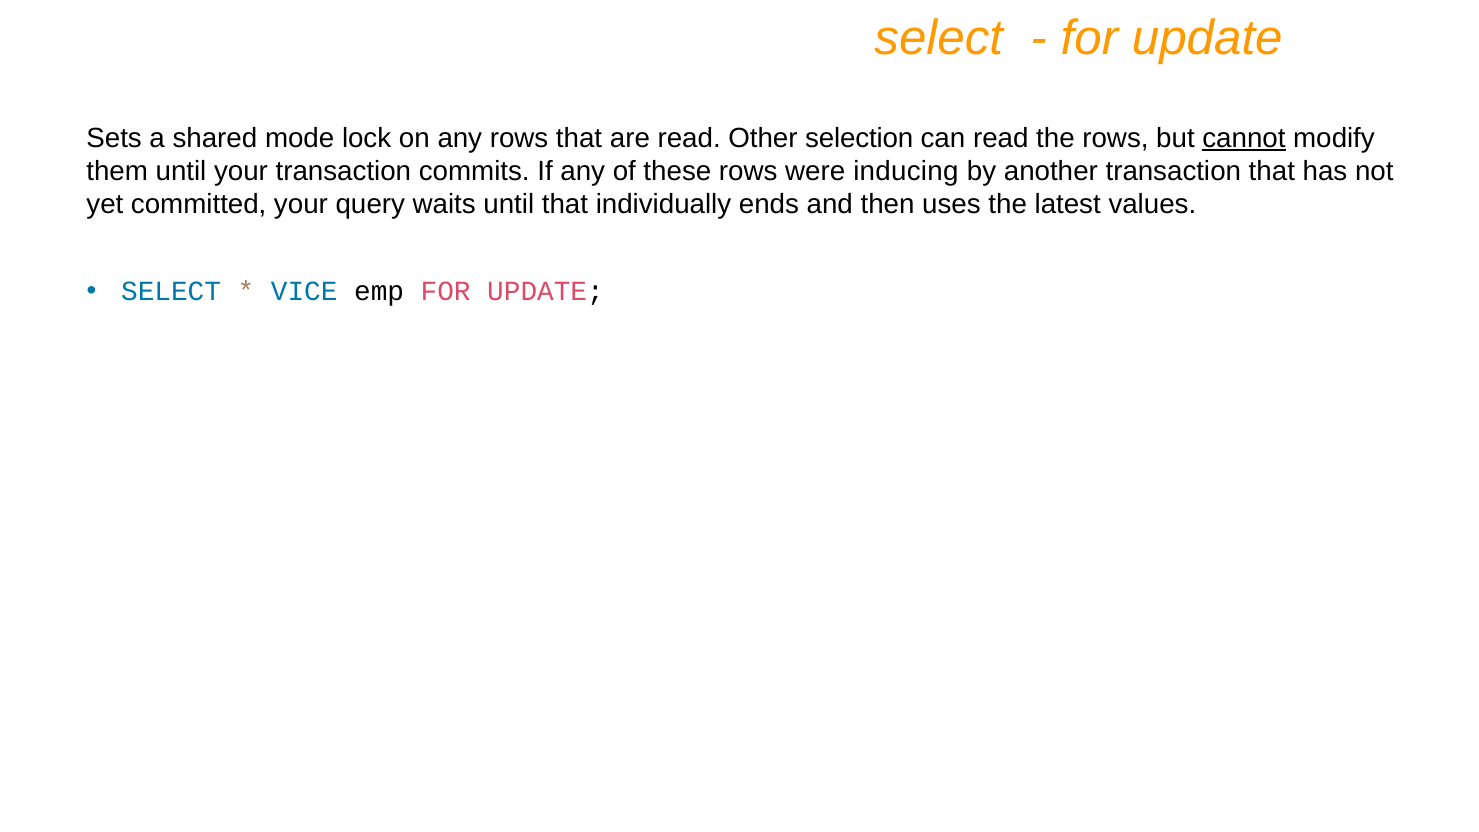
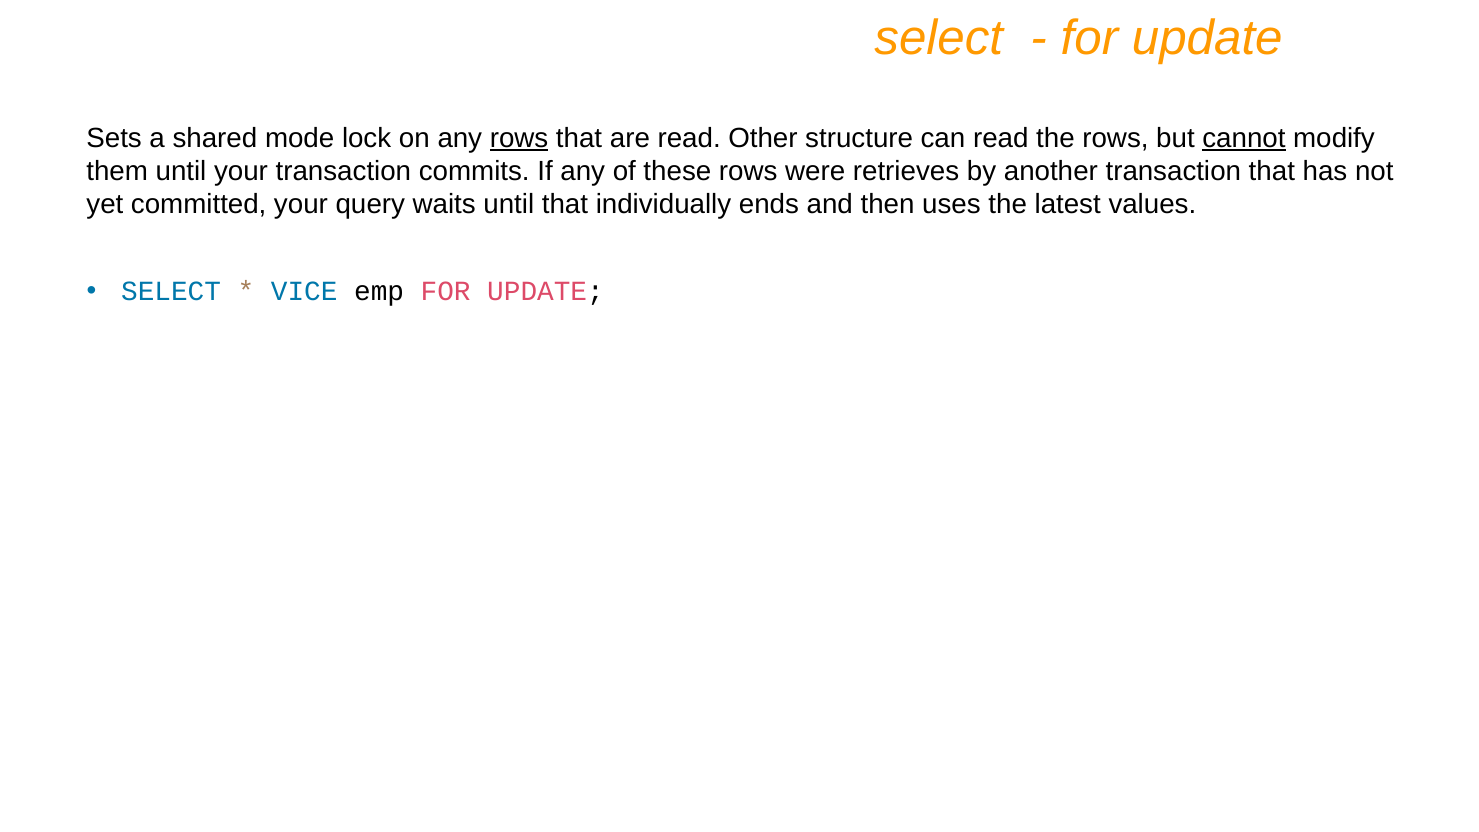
rows underline: none -> present (519, 138)
selection: selection -> structure (859, 138)
inducing: inducing -> retrieves (906, 171)
